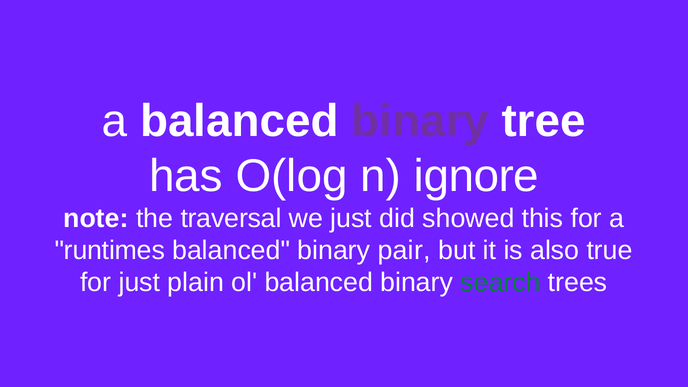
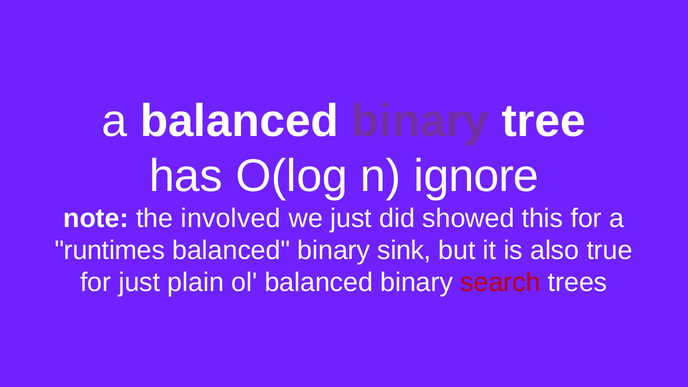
traversal: traversal -> involved (231, 218)
pair: pair -> sink (404, 250)
search colour: green -> red (501, 283)
